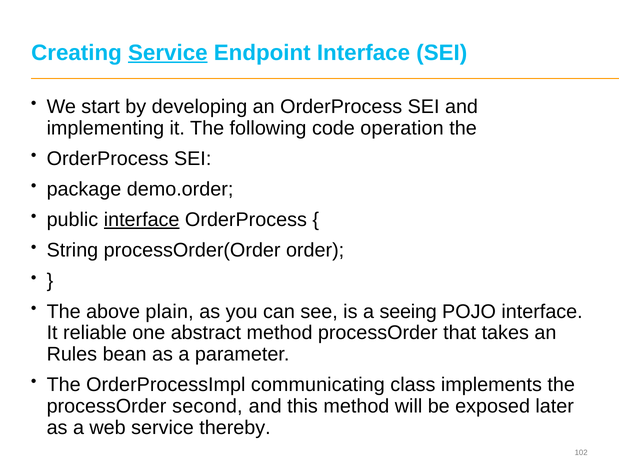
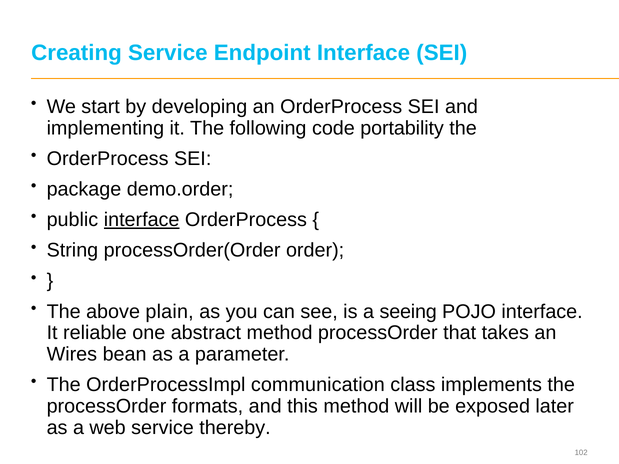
Service underline: present -> none (168, 53)
operation: operation -> portability (402, 128)
Rules: Rules -> Wires (72, 354)
communicating: communicating -> communication (318, 385)
second: second -> formats (208, 406)
